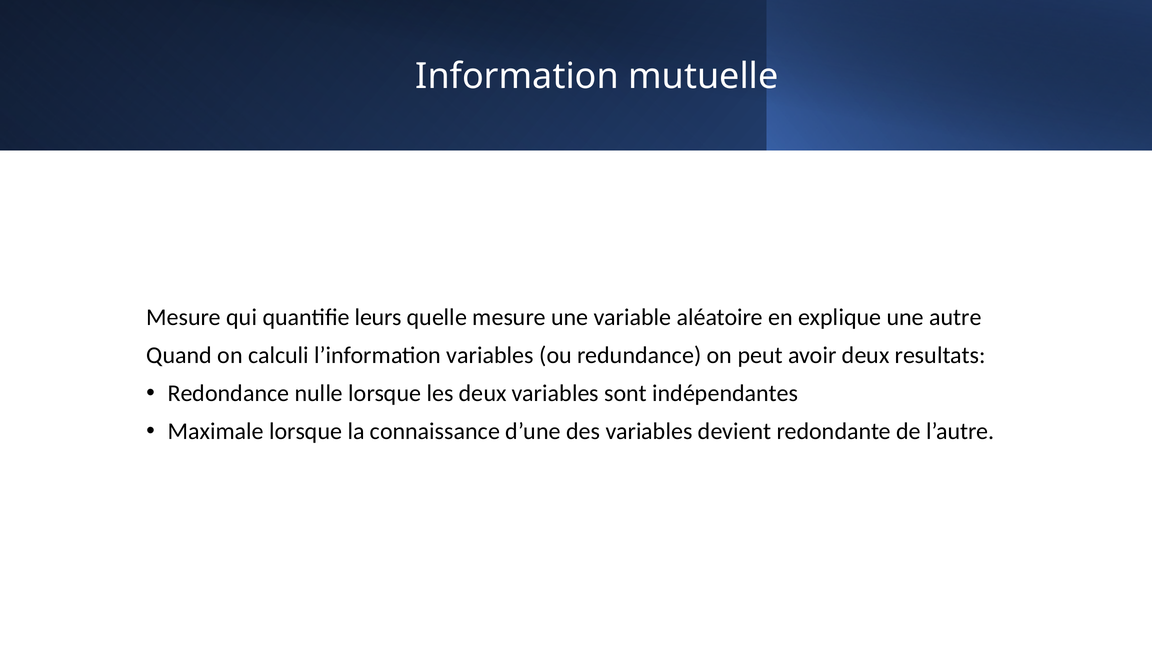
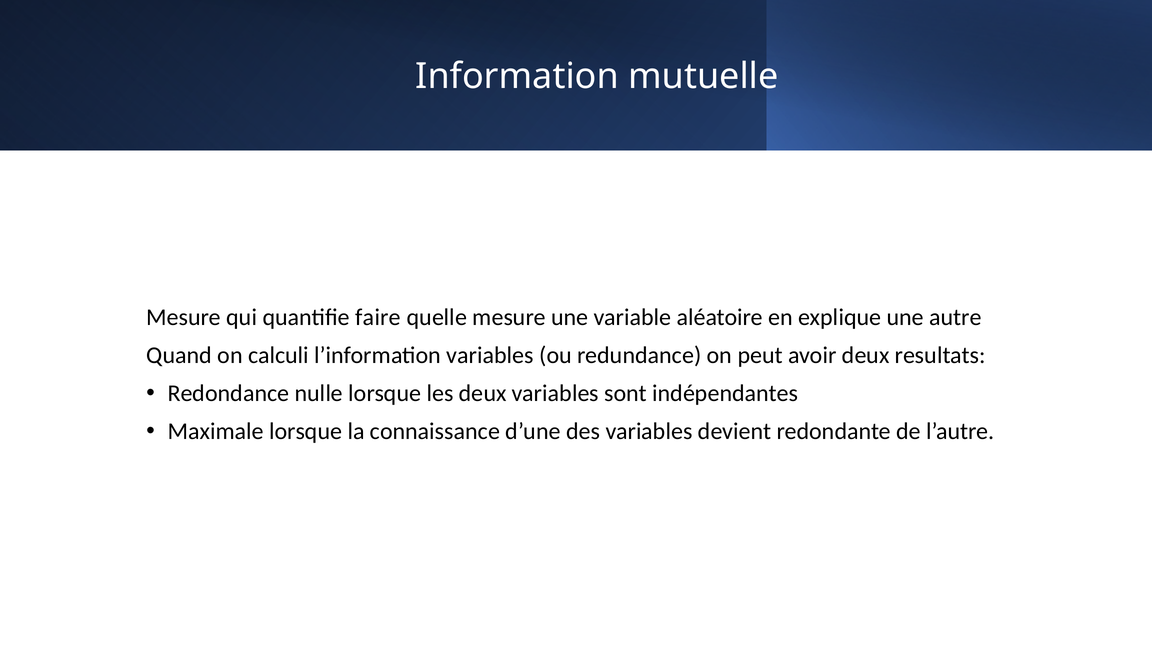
leurs: leurs -> faire (378, 318)
